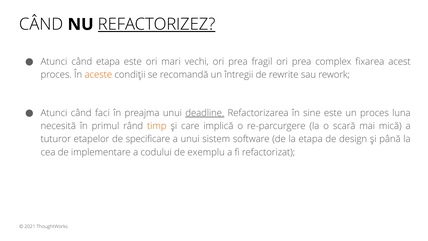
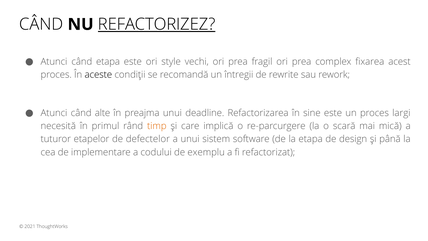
mari: mari -> style (171, 62)
aceste colour: orange -> black (98, 75)
faci: faci -> alte (103, 113)
deadline underline: present -> none (205, 113)
luna: luna -> largi (401, 113)
specificare: specificare -> defectelor (148, 139)
